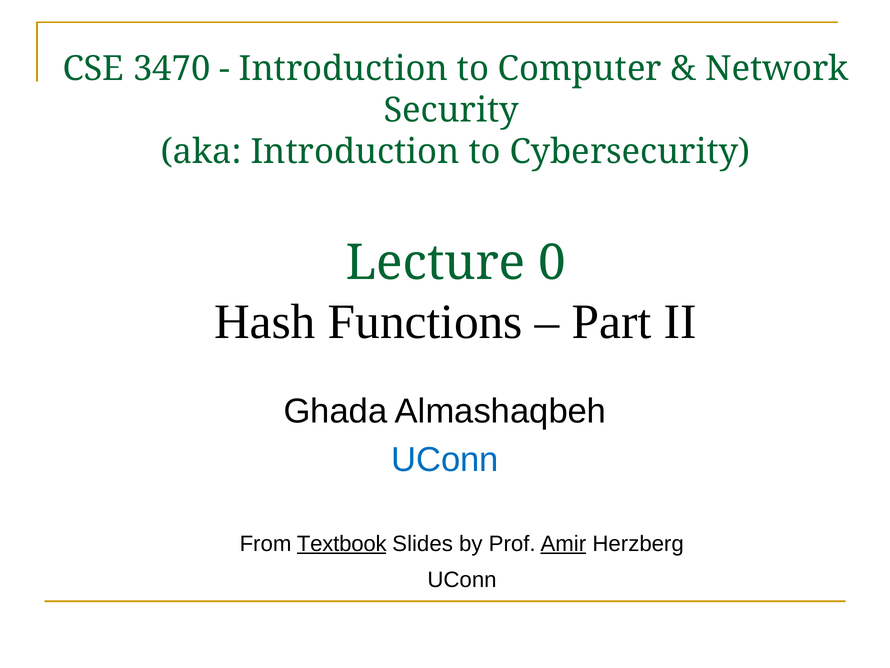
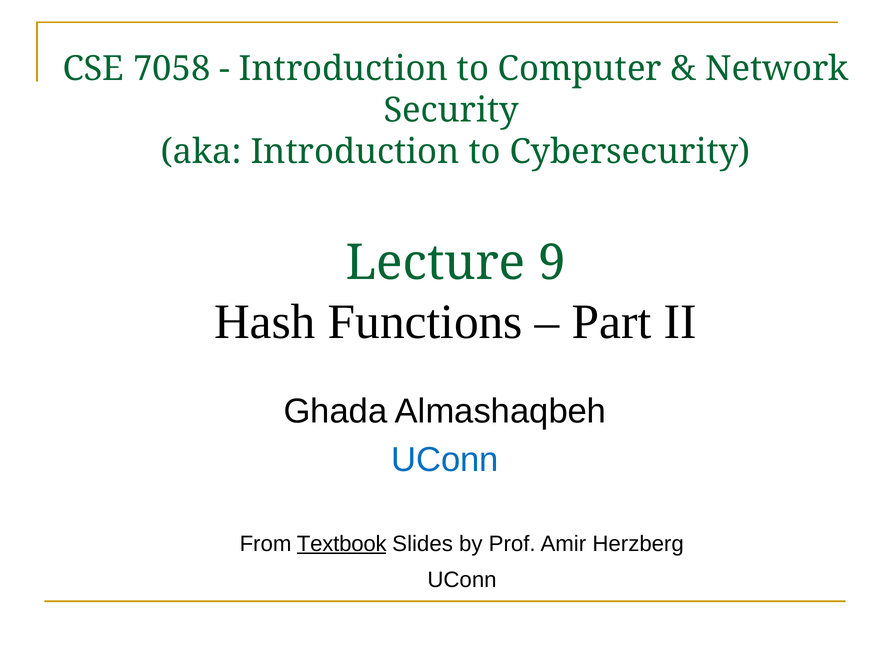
3470: 3470 -> 7058 (172, 69)
0: 0 -> 9 (552, 263)
Amir underline: present -> none (563, 543)
